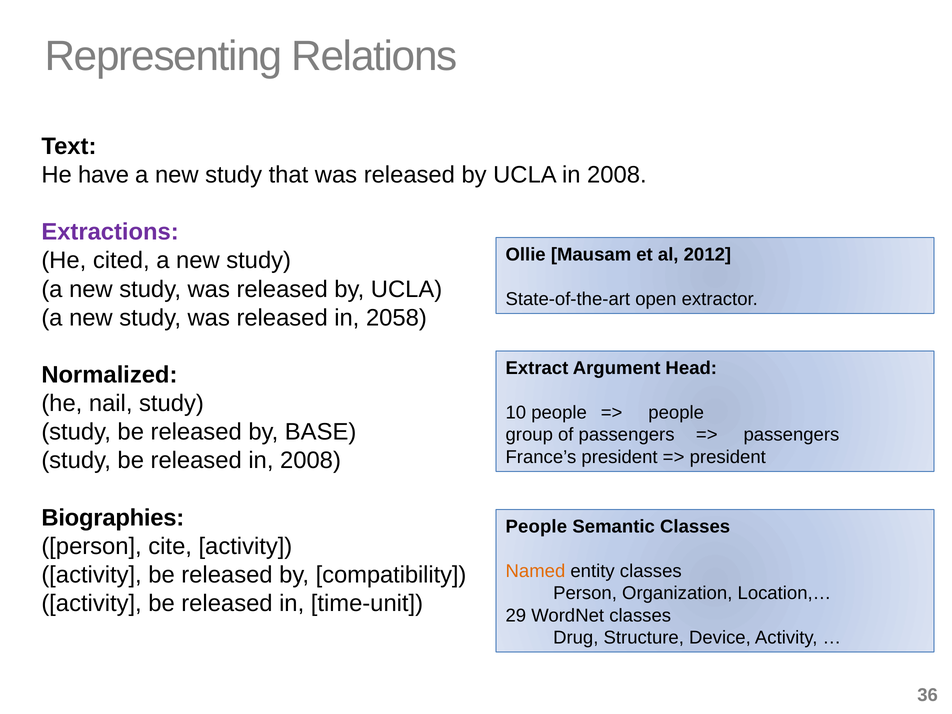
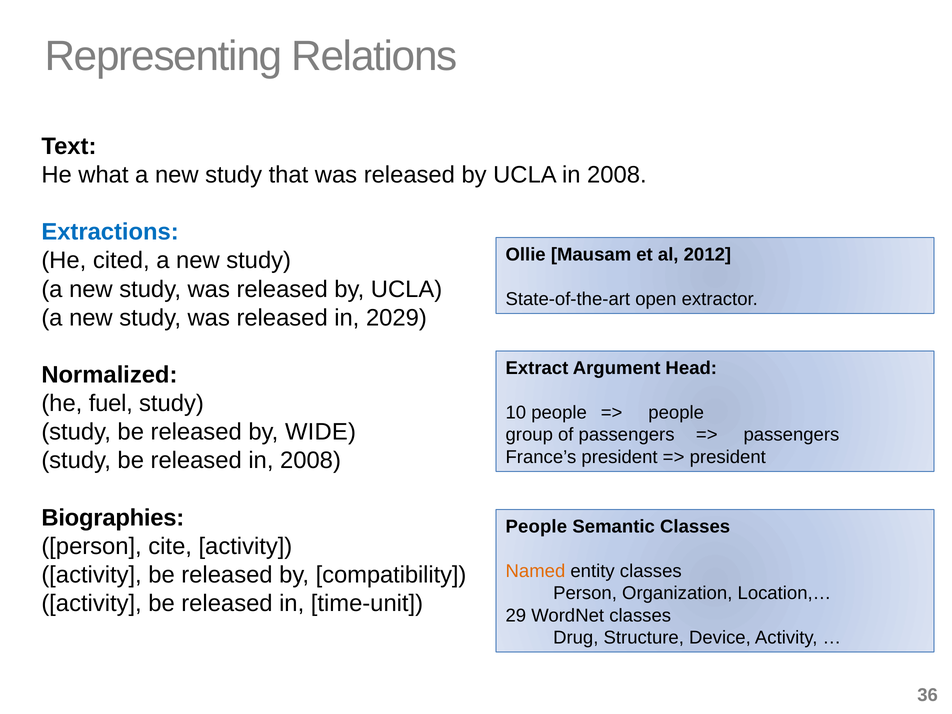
have: have -> what (103, 175)
Extractions colour: purple -> blue (110, 232)
2058: 2058 -> 2029 (396, 318)
nail: nail -> fuel (111, 403)
BASE: BASE -> WIDE (320, 432)
